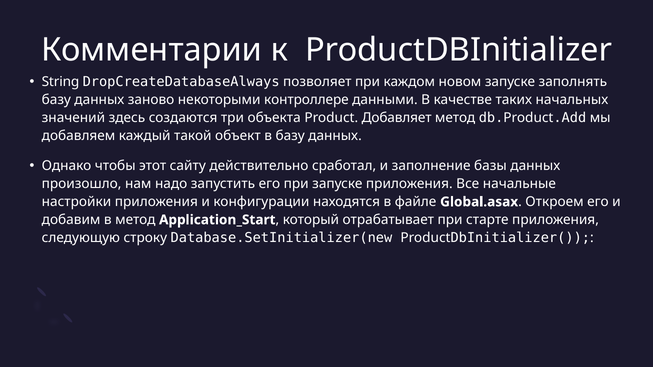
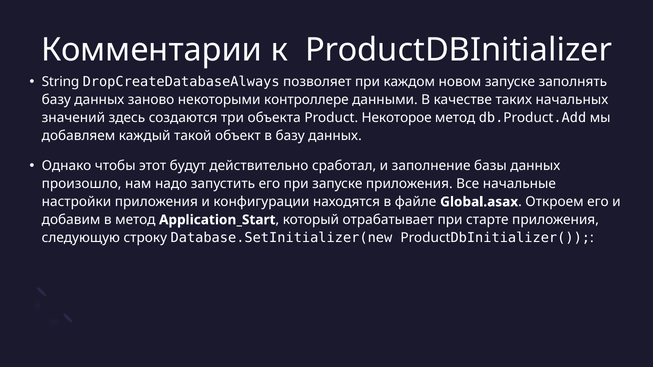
Добавляет: Добавляет -> Некоторое (397, 118)
сайту: сайту -> будут (188, 166)
